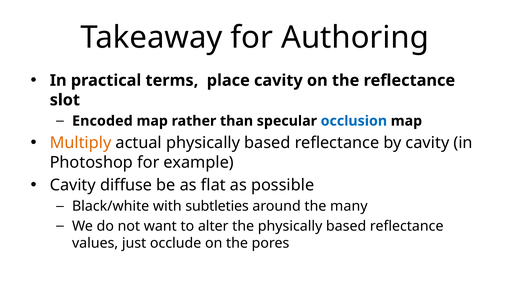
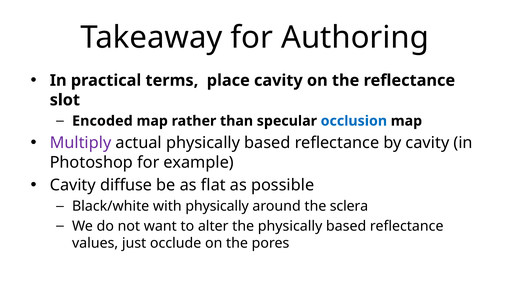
Multiply colour: orange -> purple (81, 143)
with subtleties: subtleties -> physically (217, 206)
many: many -> sclera (349, 206)
